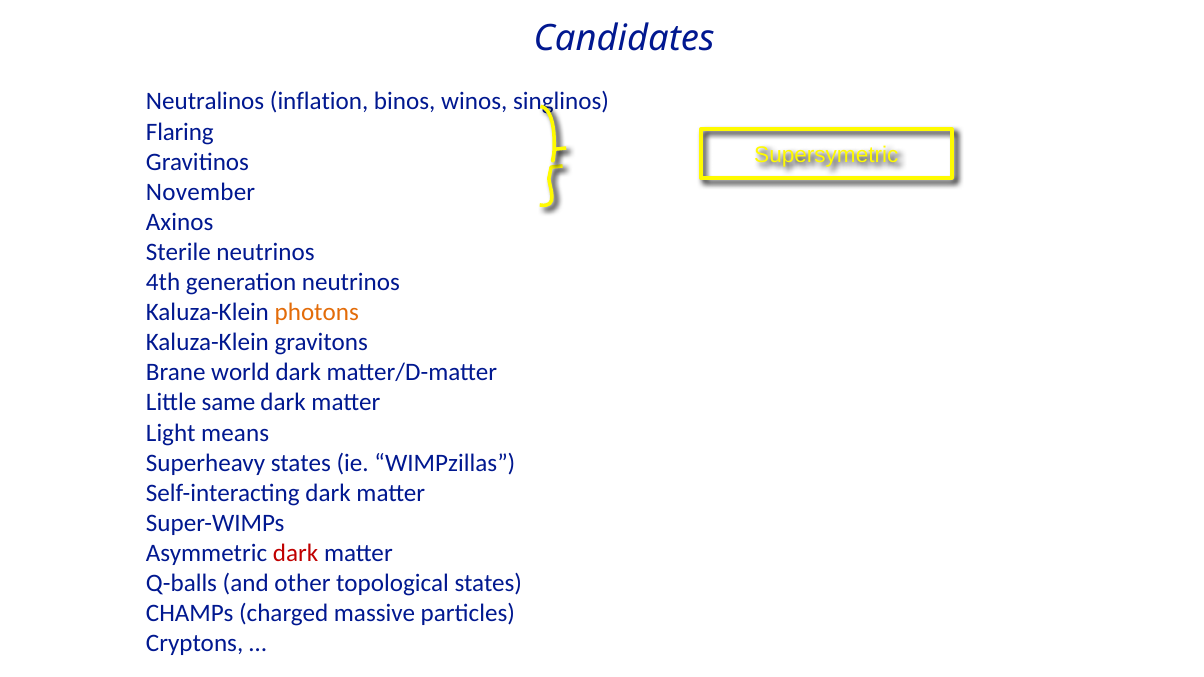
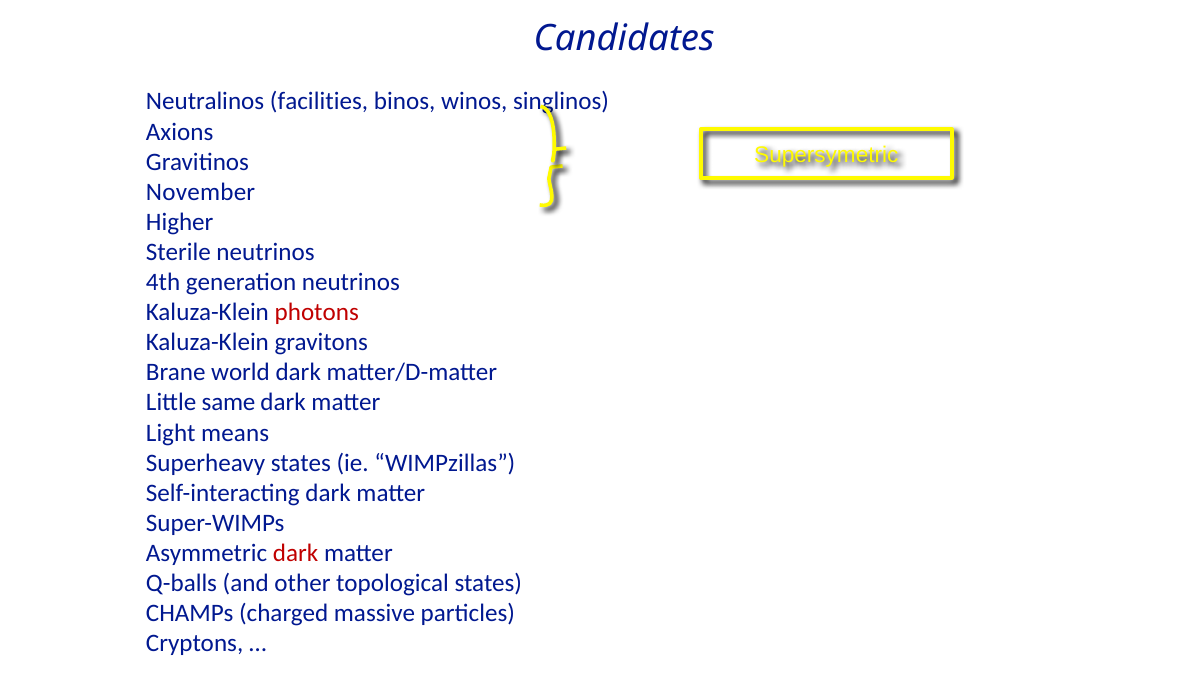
inflation: inflation -> facilities (319, 102)
Flaring: Flaring -> Axions (180, 132)
Axinos: Axinos -> Higher (180, 222)
photons colour: orange -> red (317, 312)
